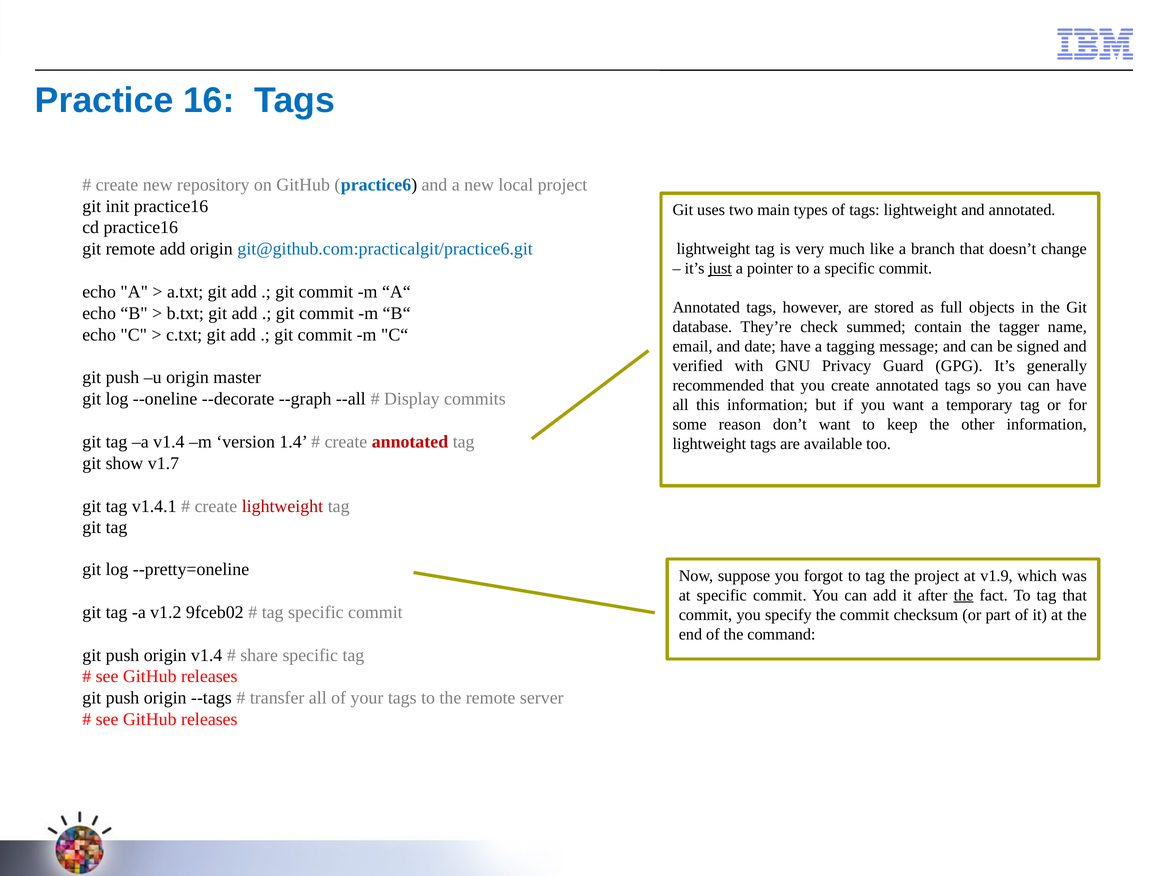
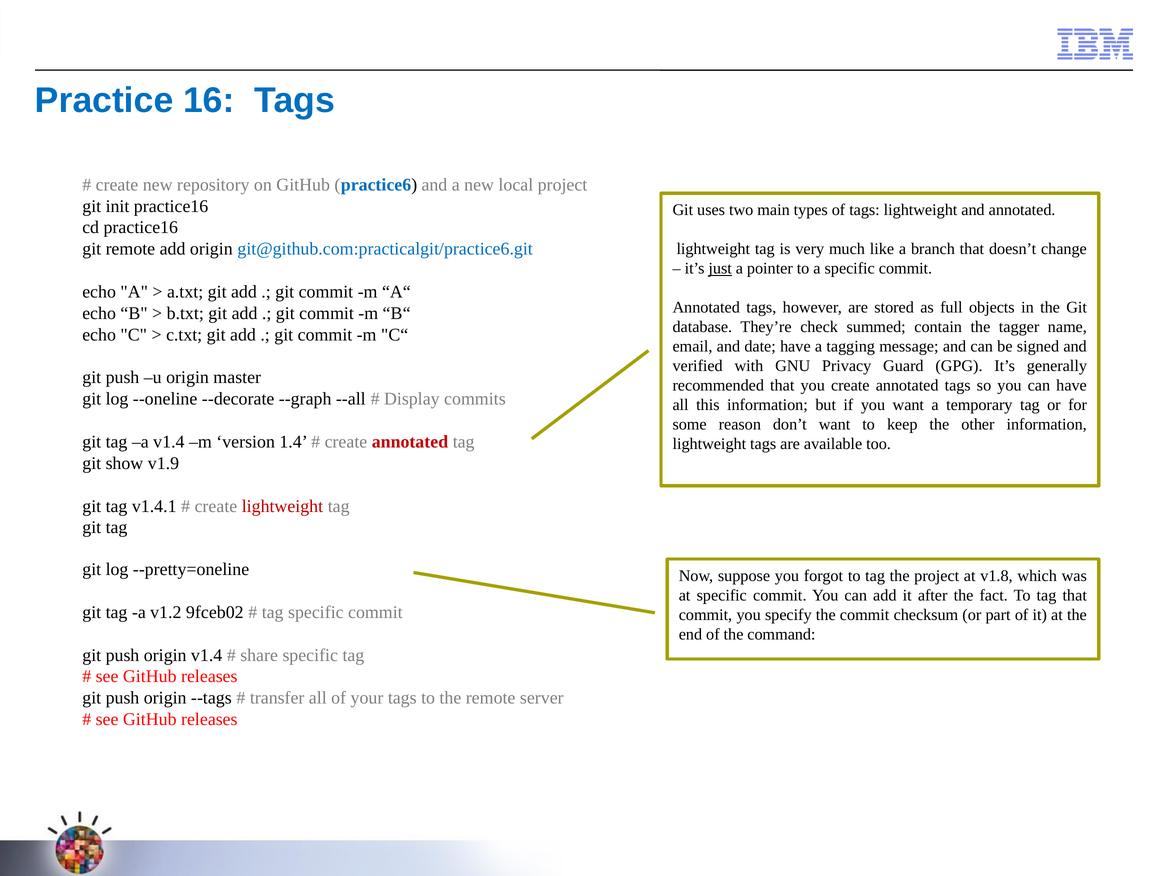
v1.7: v1.7 -> v1.9 (163, 463)
v1.9: v1.9 -> v1.8 (996, 576)
the underline: present -> none (964, 595)
